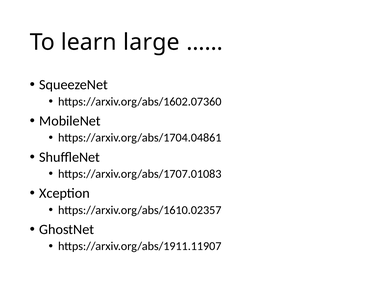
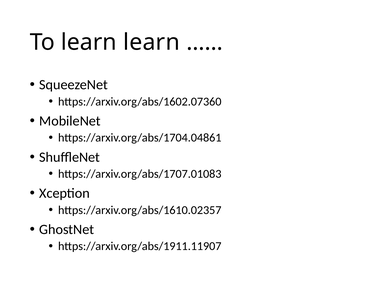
learn large: large -> learn (151, 42)
